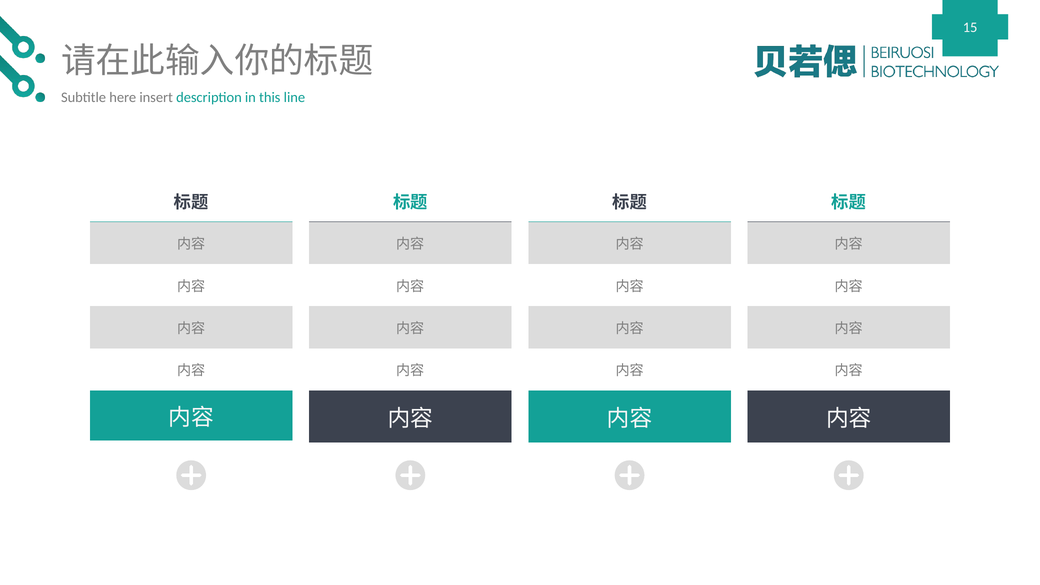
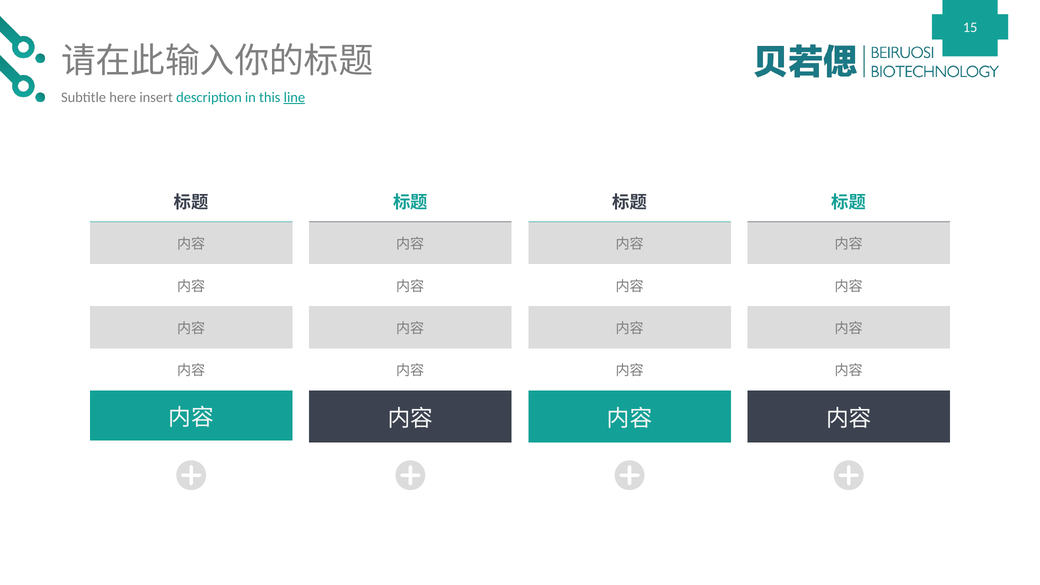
line underline: none -> present (294, 97)
